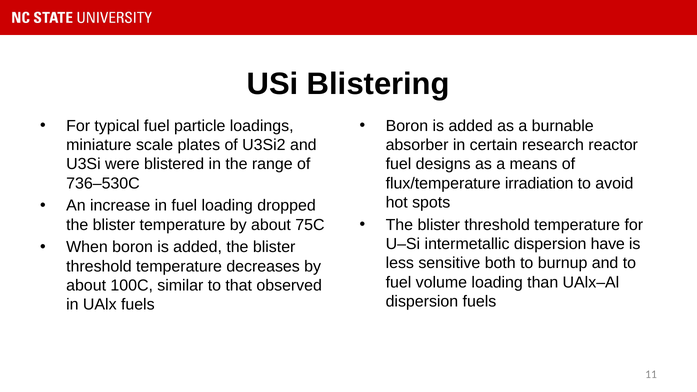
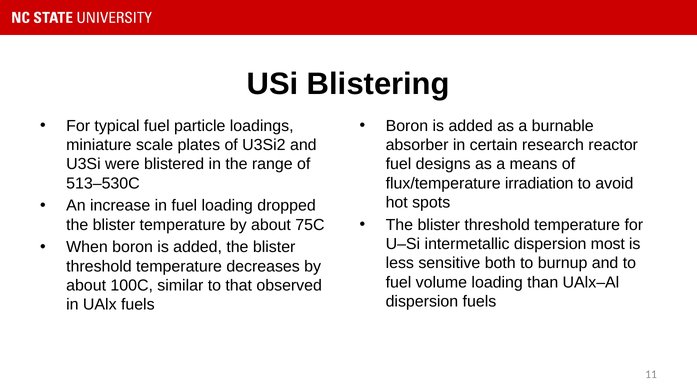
736–530C: 736–530C -> 513–530C (103, 183)
have: have -> most (608, 244)
